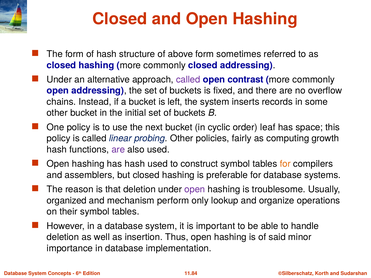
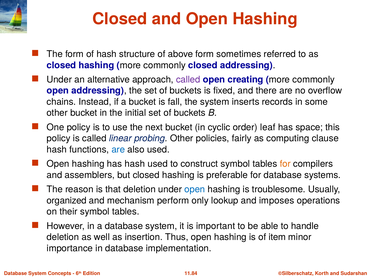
contrast: contrast -> creating (245, 80)
left: left -> fall (175, 102)
growth: growth -> clause (325, 139)
are colour: purple -> blue (118, 150)
open colour: purple -> blue (195, 190)
organize: organize -> imposes (277, 201)
said: said -> item (277, 237)
